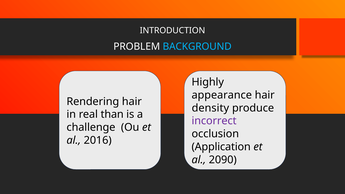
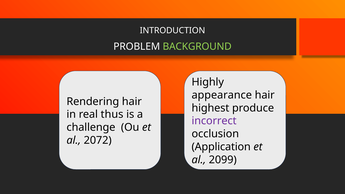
BACKGROUND colour: light blue -> light green (197, 47)
density: density -> highest (210, 108)
than: than -> thus (112, 114)
2016: 2016 -> 2072 (98, 140)
2090: 2090 -> 2099 (223, 160)
